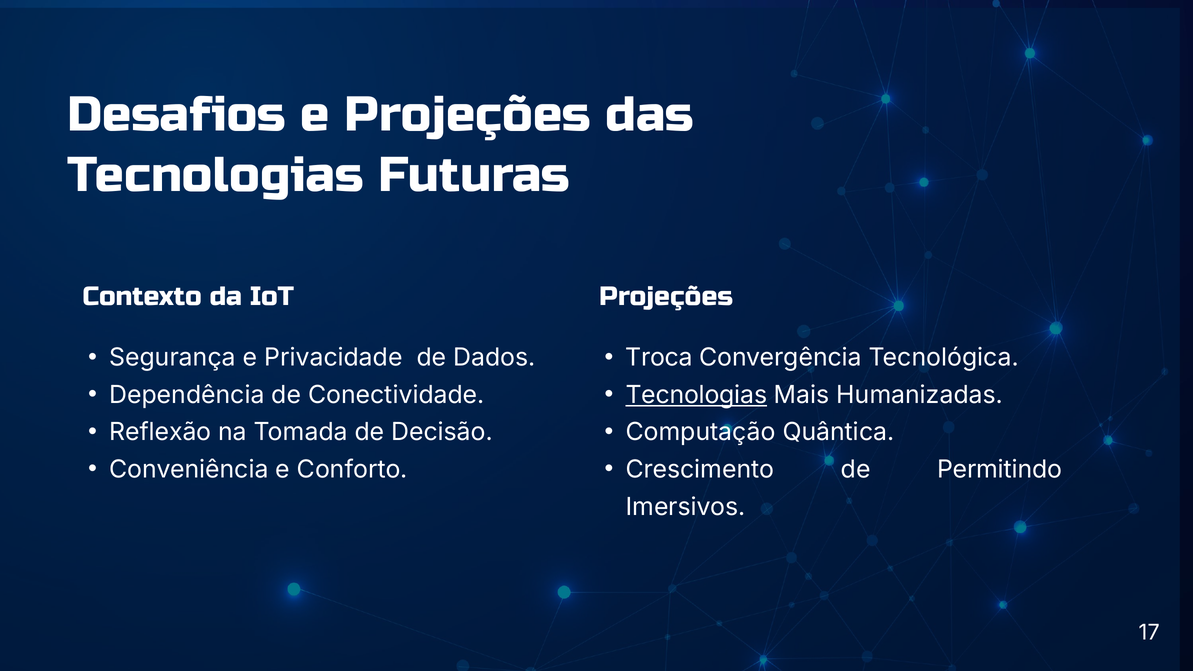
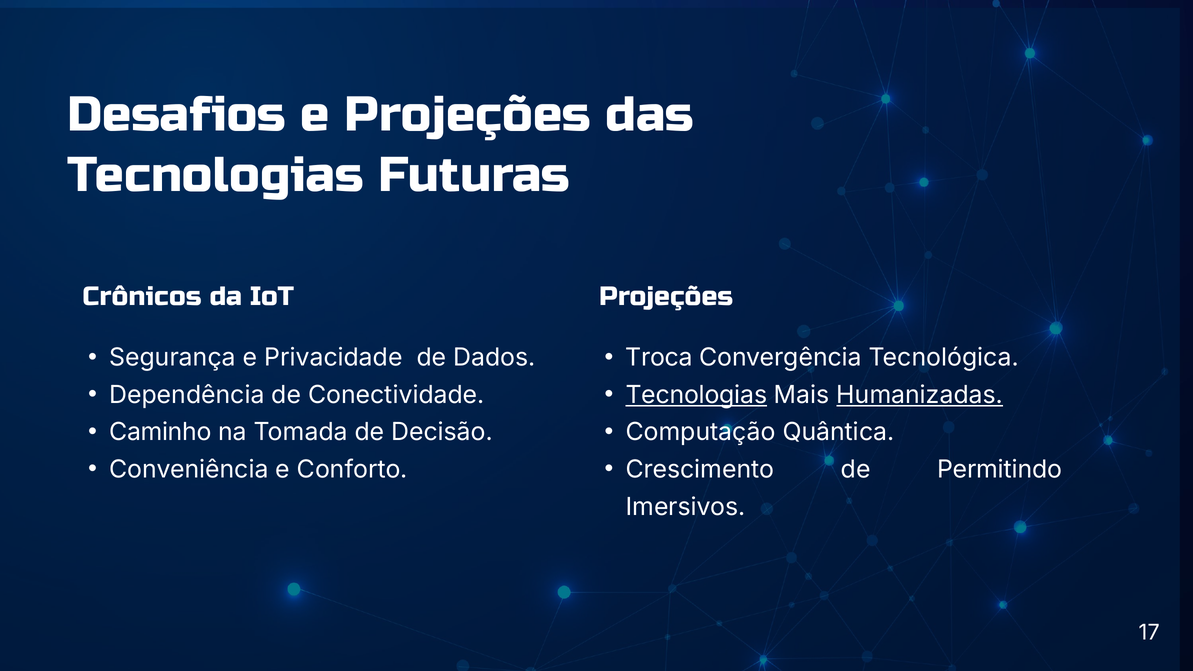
Contexto: Contexto -> Crônicos (142, 297)
Humanizadas underline: none -> present (920, 395)
Reflexão: Reflexão -> Caminho (160, 432)
